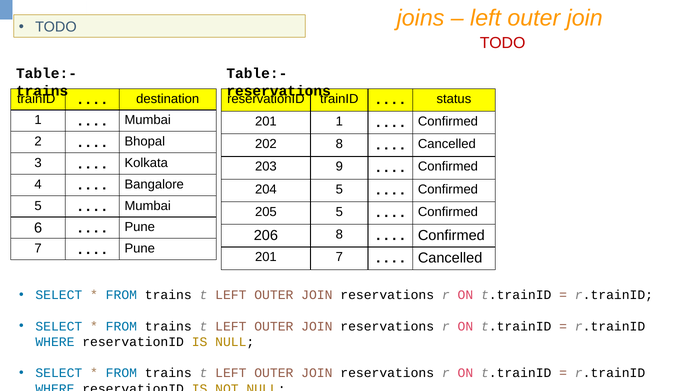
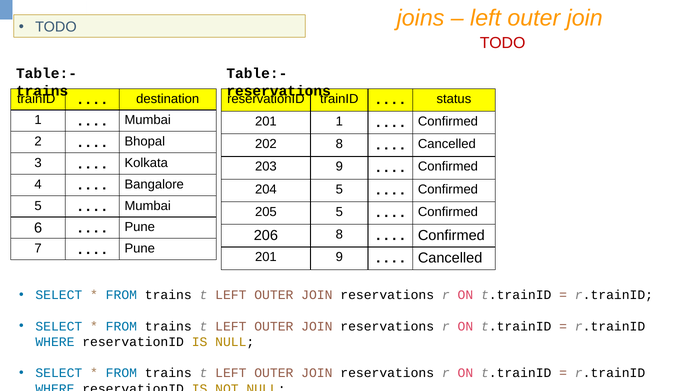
201 7: 7 -> 9 (339, 257)
